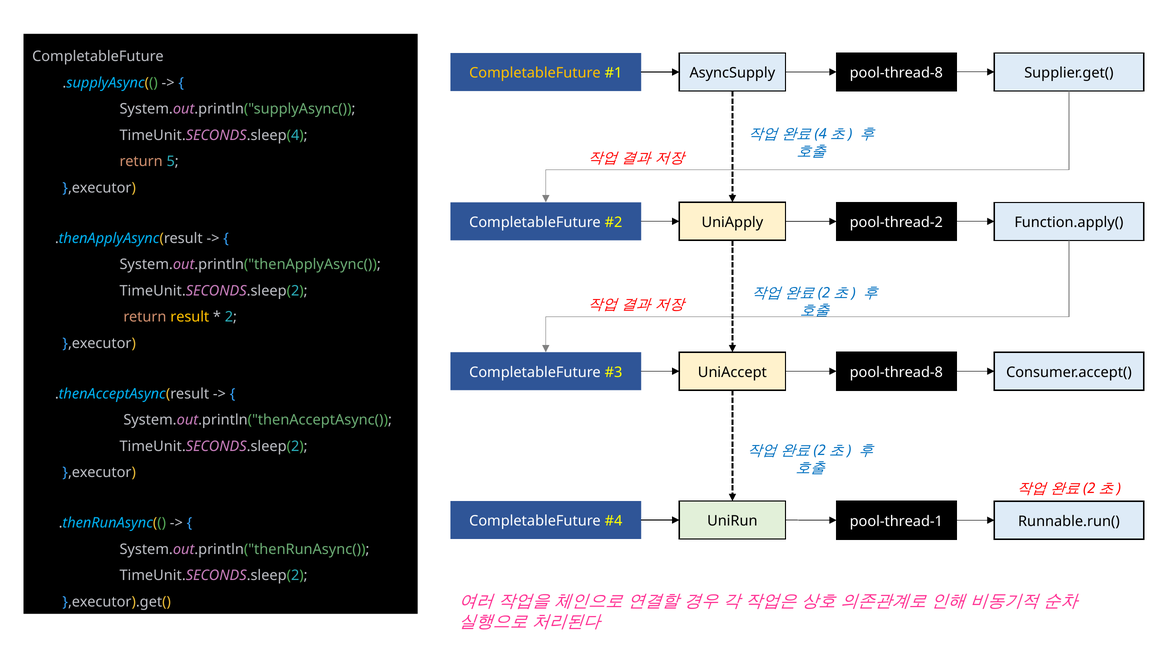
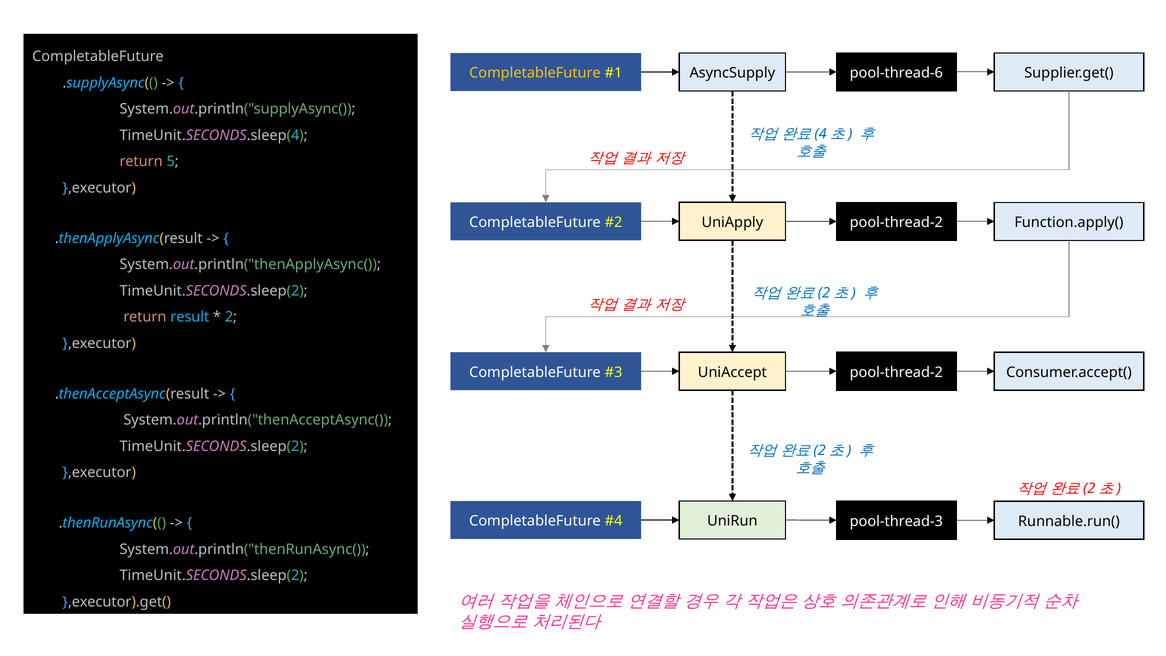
pool-thread-8: pool-thread-8 -> pool-thread-6 (896, 73)
result colour: yellow -> light blue (190, 317)
pool-thread-8: pool-thread-8 -> pool-thread-2 (896, 372)
pool-thread-1: pool-thread-1 -> pool-thread-3 (896, 521)
